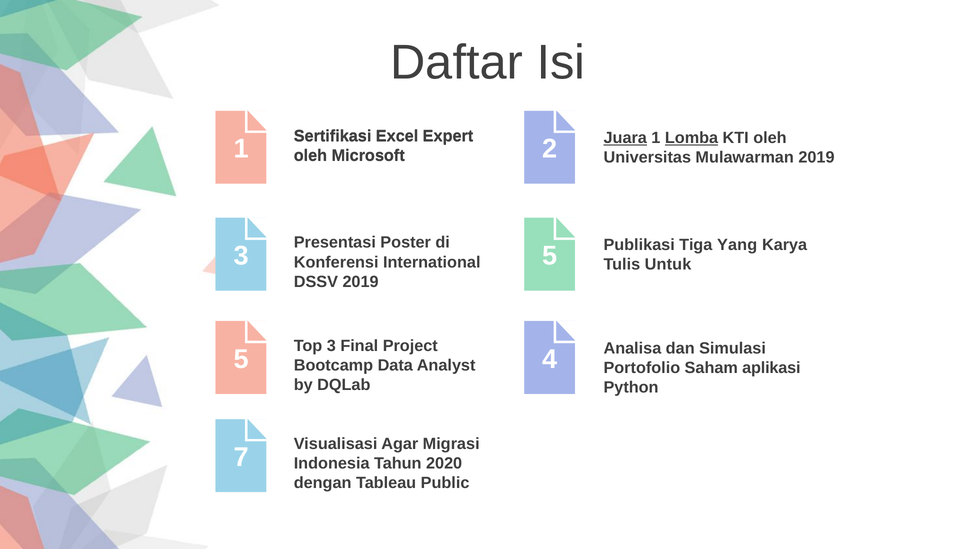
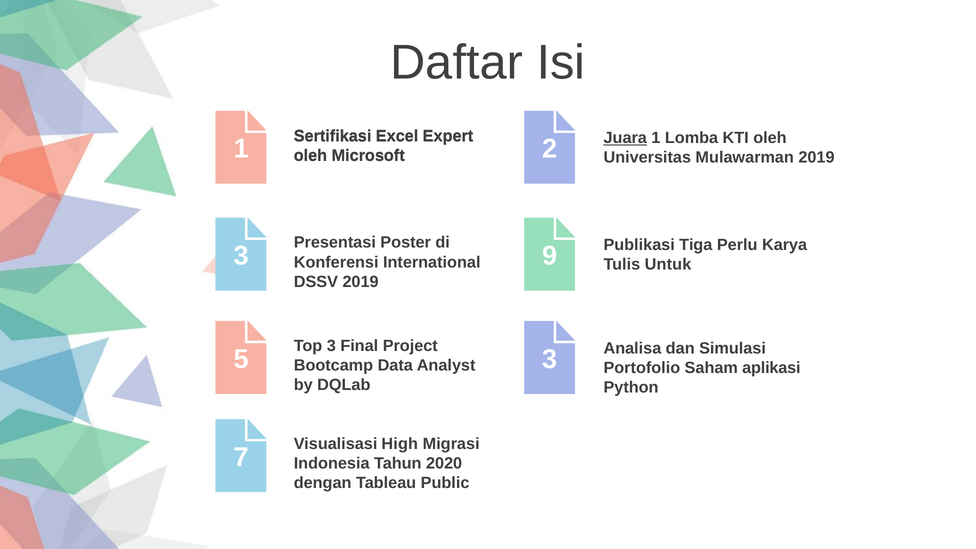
Lomba underline: present -> none (692, 138)
3 5: 5 -> 9 (550, 256)
Yang: Yang -> Perlu (737, 245)
5 4: 4 -> 3 (550, 359)
Agar: Agar -> High (400, 444)
